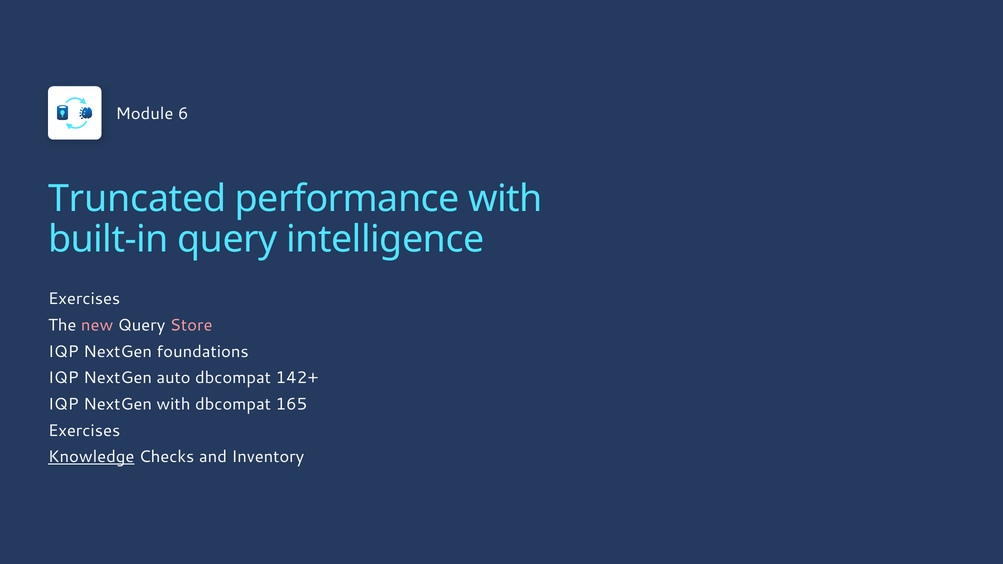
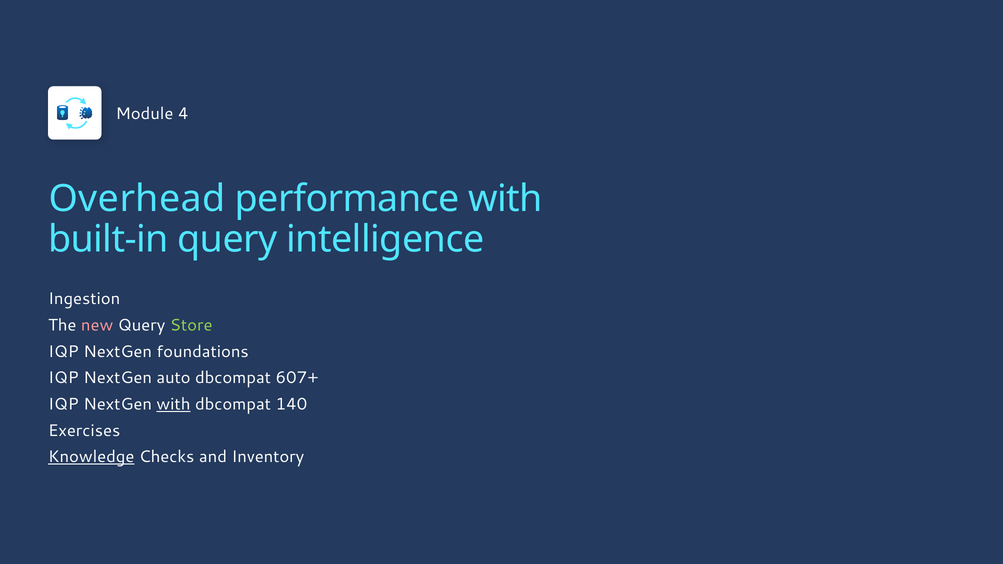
6: 6 -> 4 (183, 114)
Truncated: Truncated -> Overhead (137, 199)
Exercises: Exercises -> Ingestion (84, 299)
Store colour: pink -> light green (191, 325)
142+: 142+ -> 607+ (297, 378)
with underline: none -> present (173, 404)
165: 165 -> 140 (291, 404)
